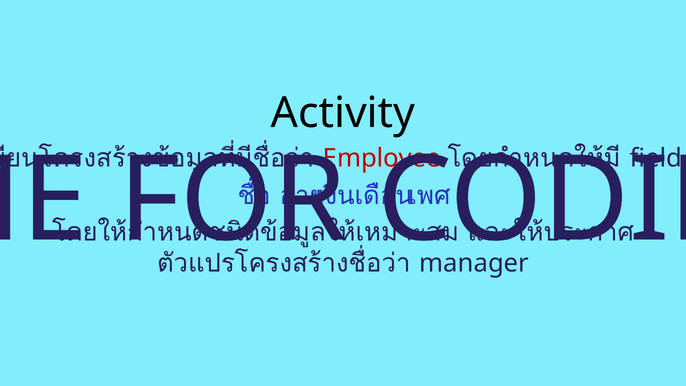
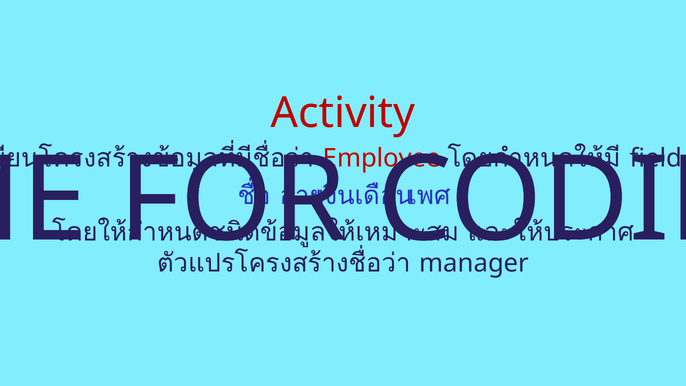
Activity colour: black -> red (343, 113)
